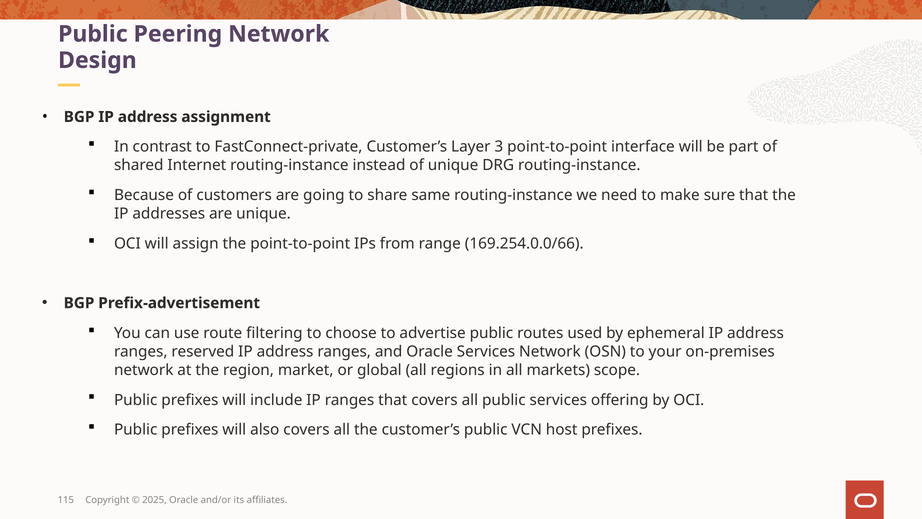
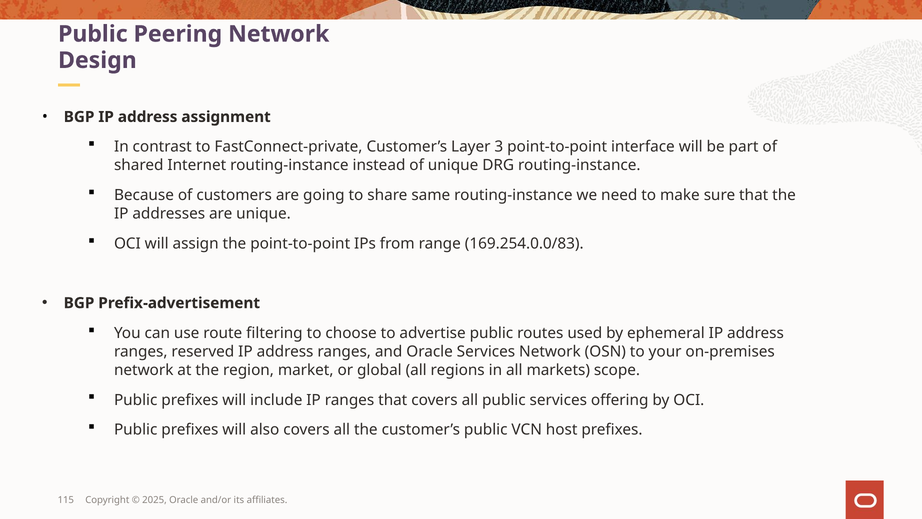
169.254.0.0/66: 169.254.0.0/66 -> 169.254.0.0/83 (524, 244)
